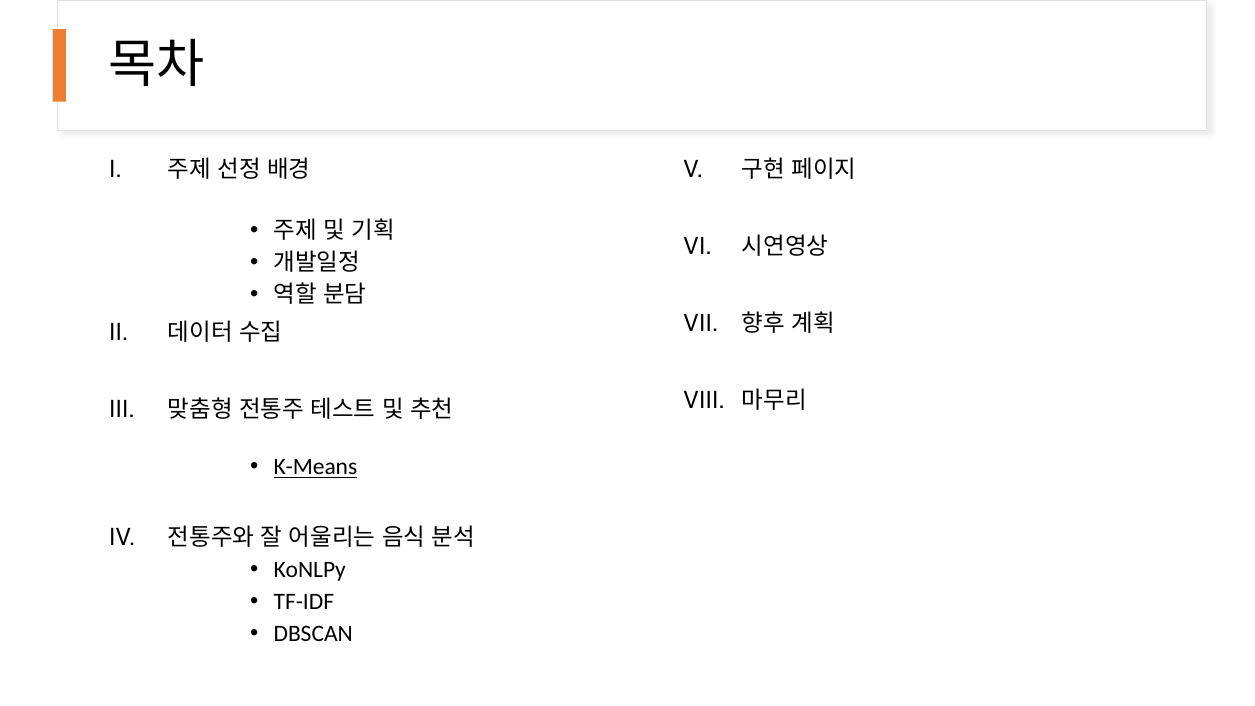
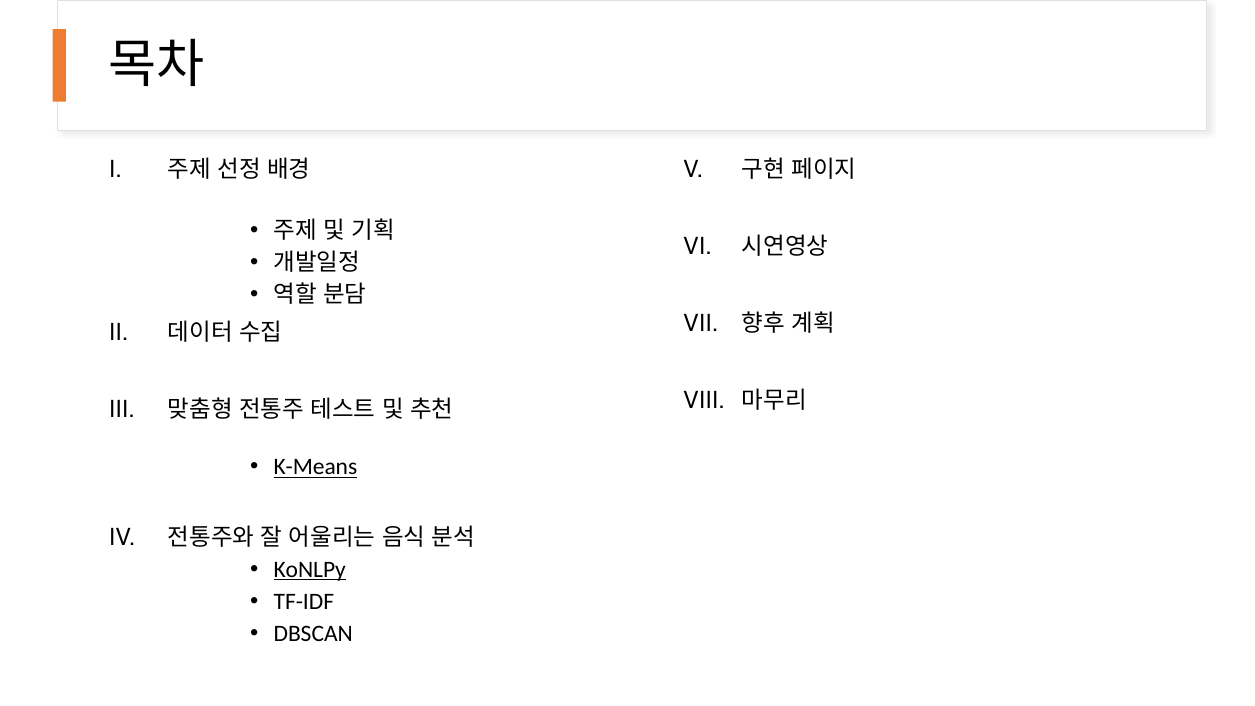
KoNLPy underline: none -> present (310, 569)
